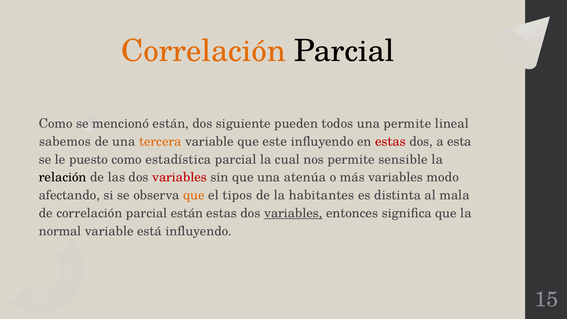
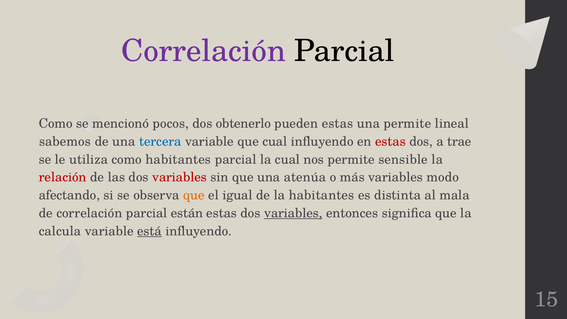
Correlación colour: orange -> purple (203, 51)
mencionó están: están -> pocos (171, 124)
siguiente: siguiente -> obtenerlo (243, 124)
pueden todos: todos -> estas (337, 124)
tercera colour: orange -> blue (160, 141)
que este: este -> cual (275, 141)
esta: esta -> trae (459, 141)
puesto: puesto -> utiliza (89, 159)
como estadística: estadística -> habitantes (178, 159)
relación colour: black -> red (63, 177)
tipos: tipos -> igual (237, 195)
normal: normal -> calcula (60, 231)
está underline: none -> present (150, 231)
